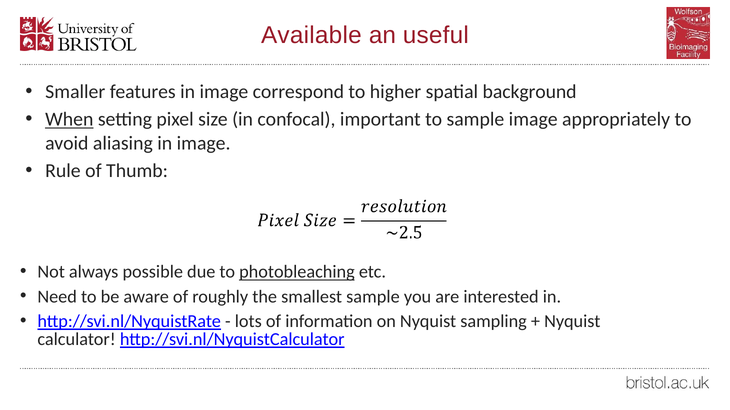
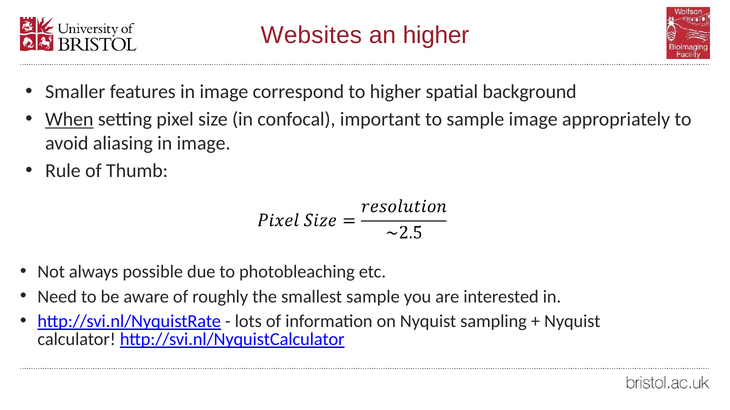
Available: Available -> Websites (311, 35)
an useful: useful -> higher (436, 35)
photobleaching underline: present -> none (297, 272)
